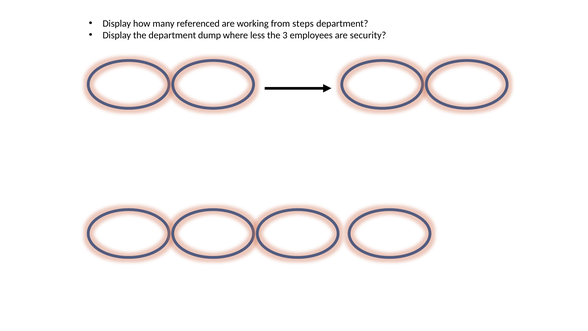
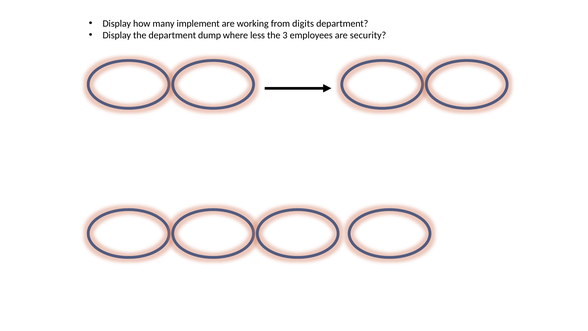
referenced: referenced -> implement (198, 23)
steps: steps -> digits (303, 23)
